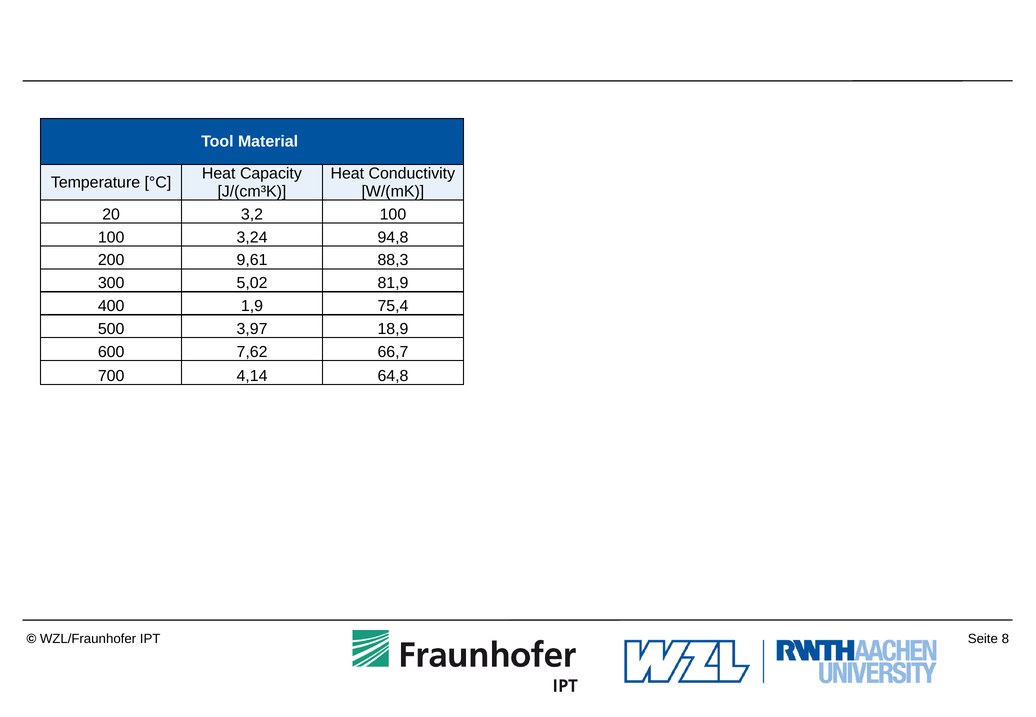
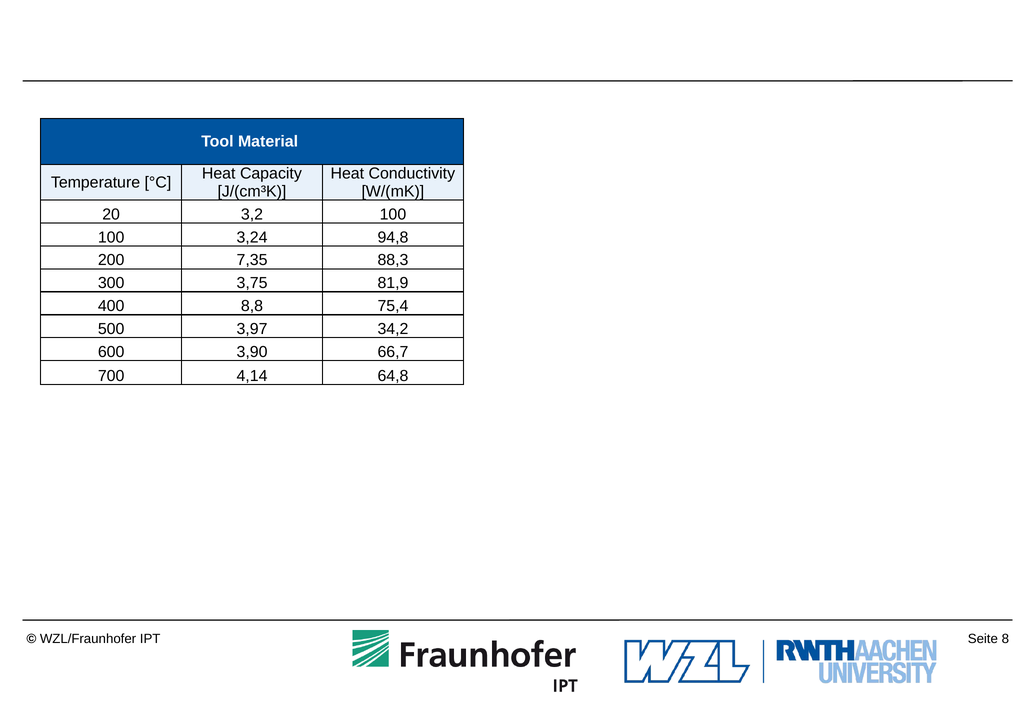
9,61: 9,61 -> 7,35 (252, 260)
5,02: 5,02 -> 3,75 (252, 283)
1,9: 1,9 -> 8,8 (252, 306)
18,9: 18,9 -> 34,2 (393, 329)
7,62: 7,62 -> 3,90 (252, 352)
